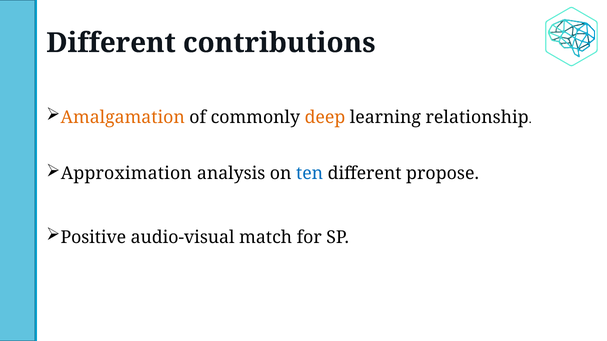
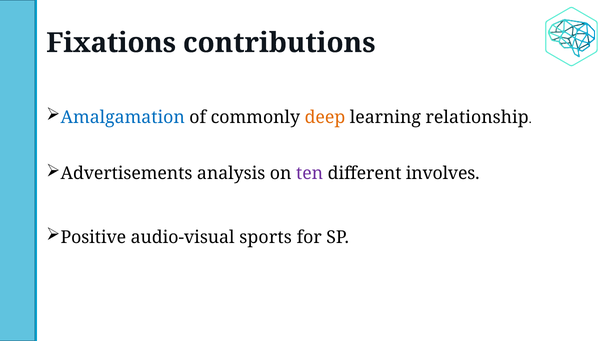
Different: Different -> Fixations (111, 43)
Amalgamation colour: orange -> blue (123, 118)
Approximation: Approximation -> Advertisements (126, 174)
ten colour: blue -> purple (310, 174)
propose: propose -> involves (443, 174)
match: match -> sports (266, 238)
